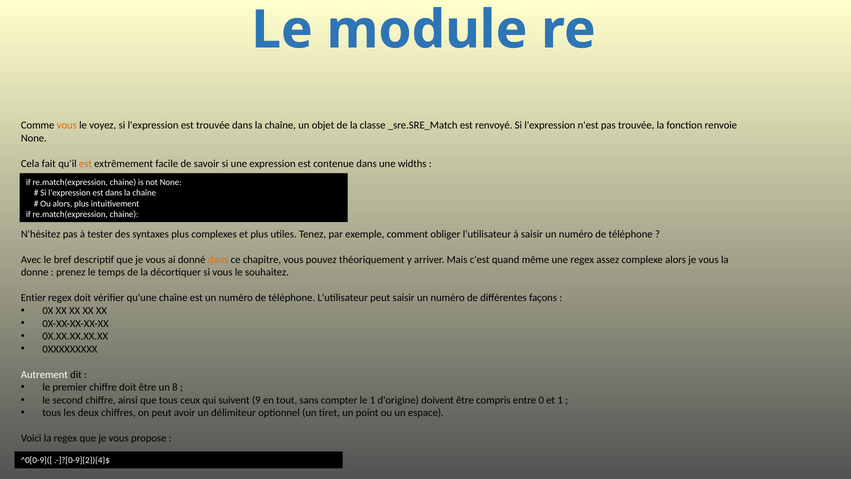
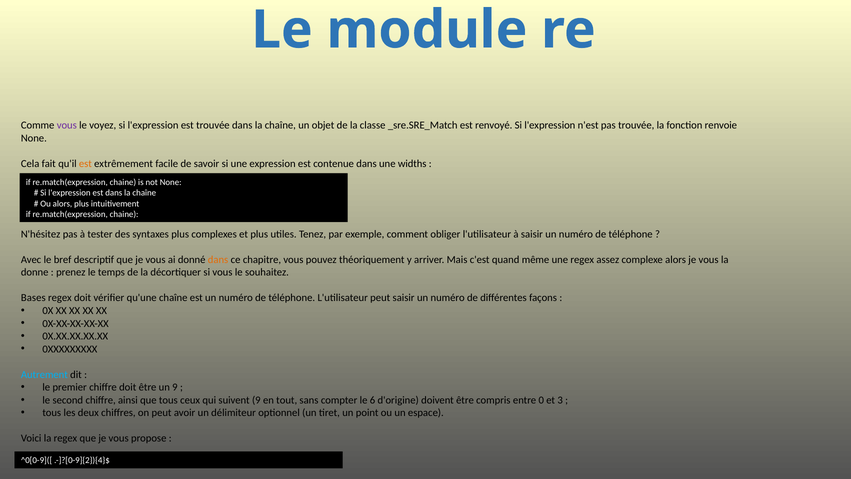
vous colour: orange -> purple (67, 125)
Entier: Entier -> Bases (33, 298)
Autrement colour: white -> light blue (44, 374)
un 8: 8 -> 9 (175, 387)
le 1: 1 -> 6 (373, 400)
et 1: 1 -> 3 (560, 400)
